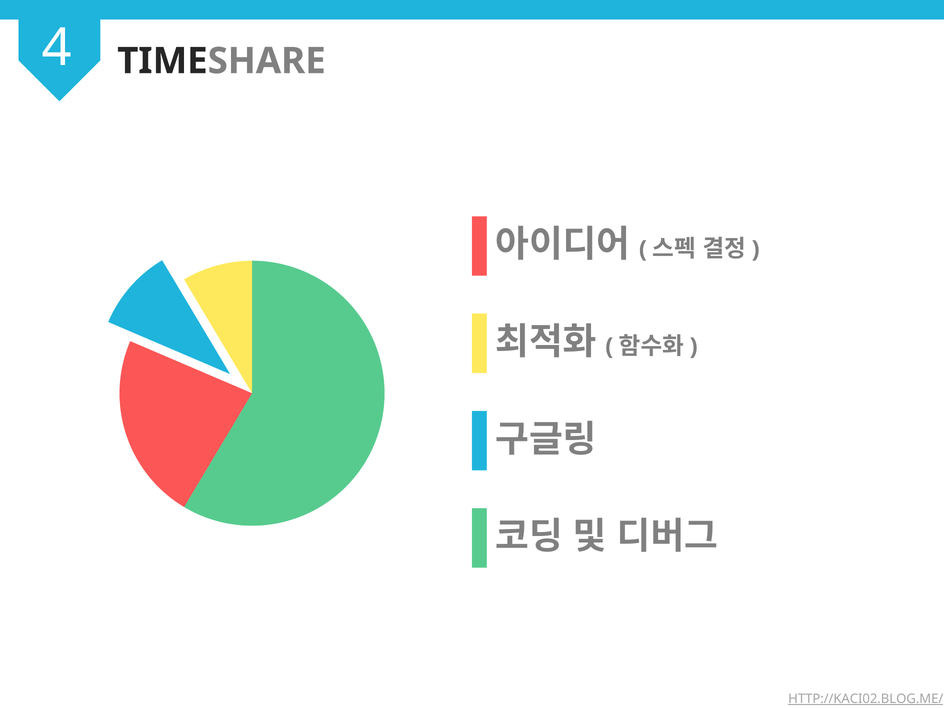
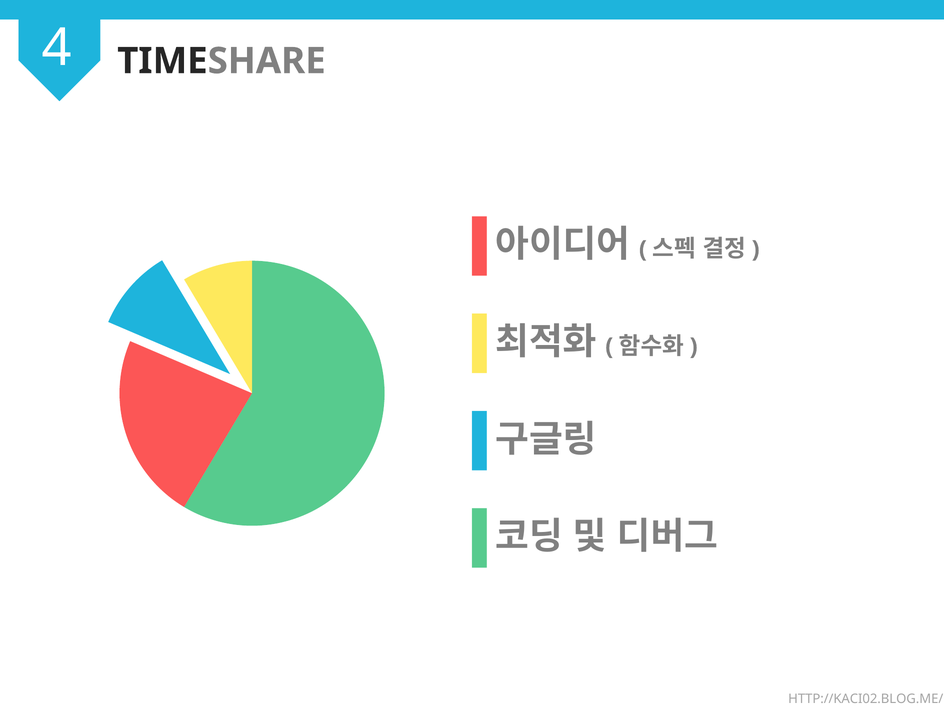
HTTP://KACI02.BLOG.ME/ underline: present -> none (866, 699)
